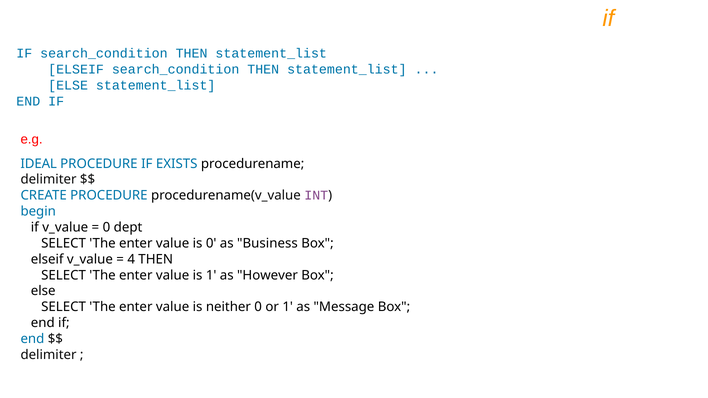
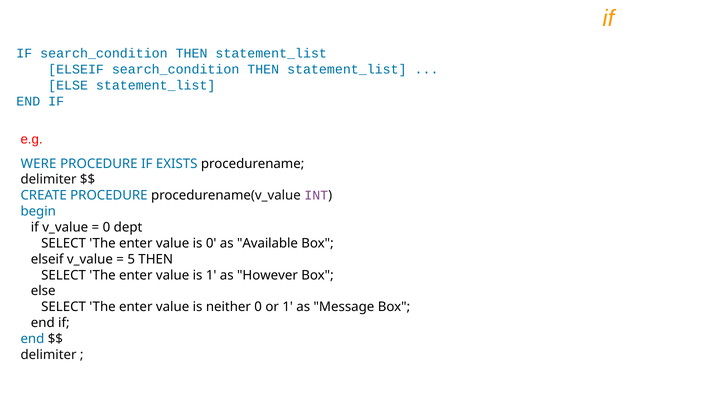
IDEAL: IDEAL -> WERE (39, 164)
Business: Business -> Available (267, 243)
4: 4 -> 5 (131, 259)
